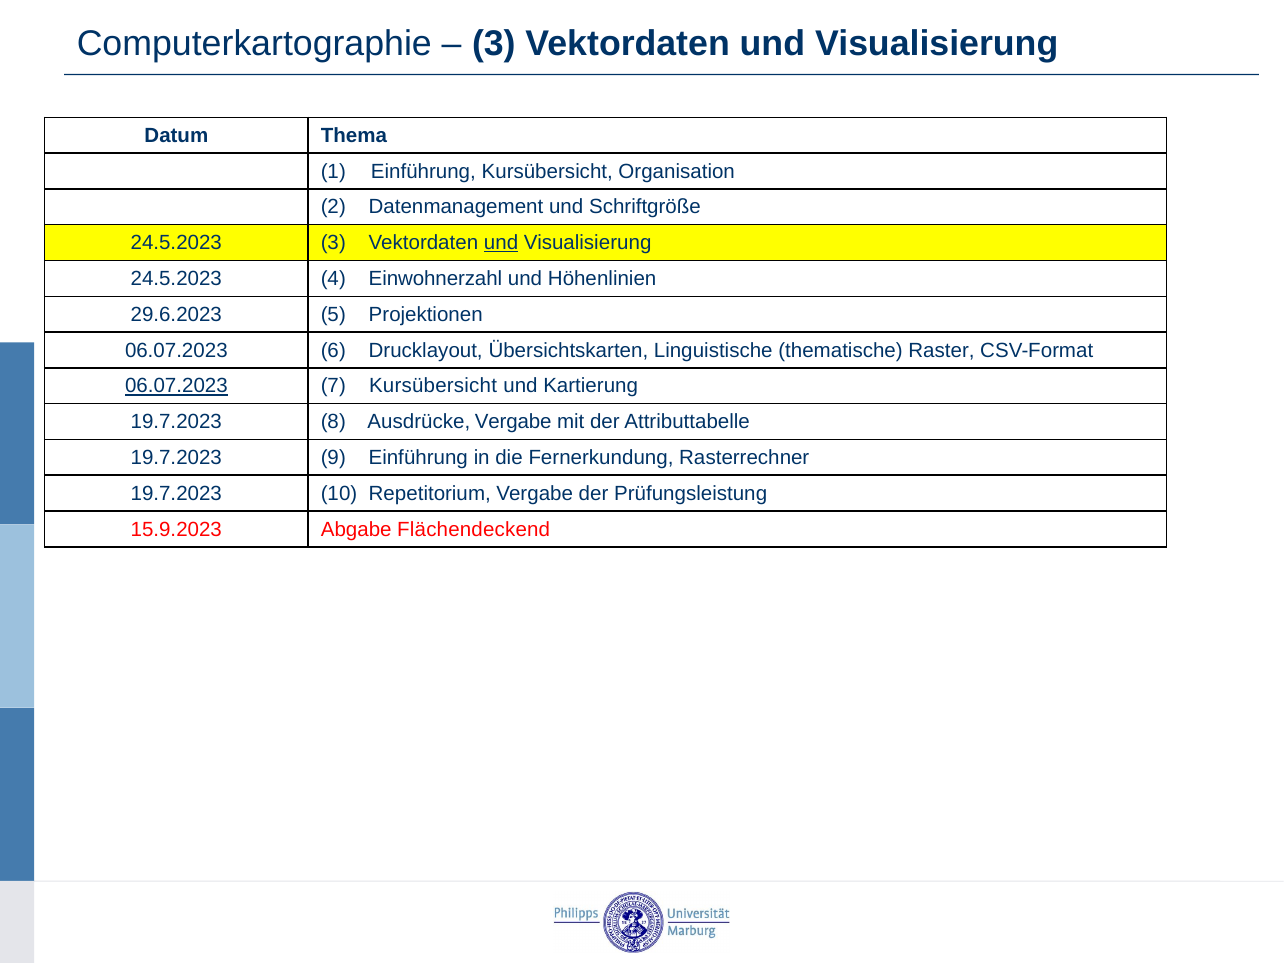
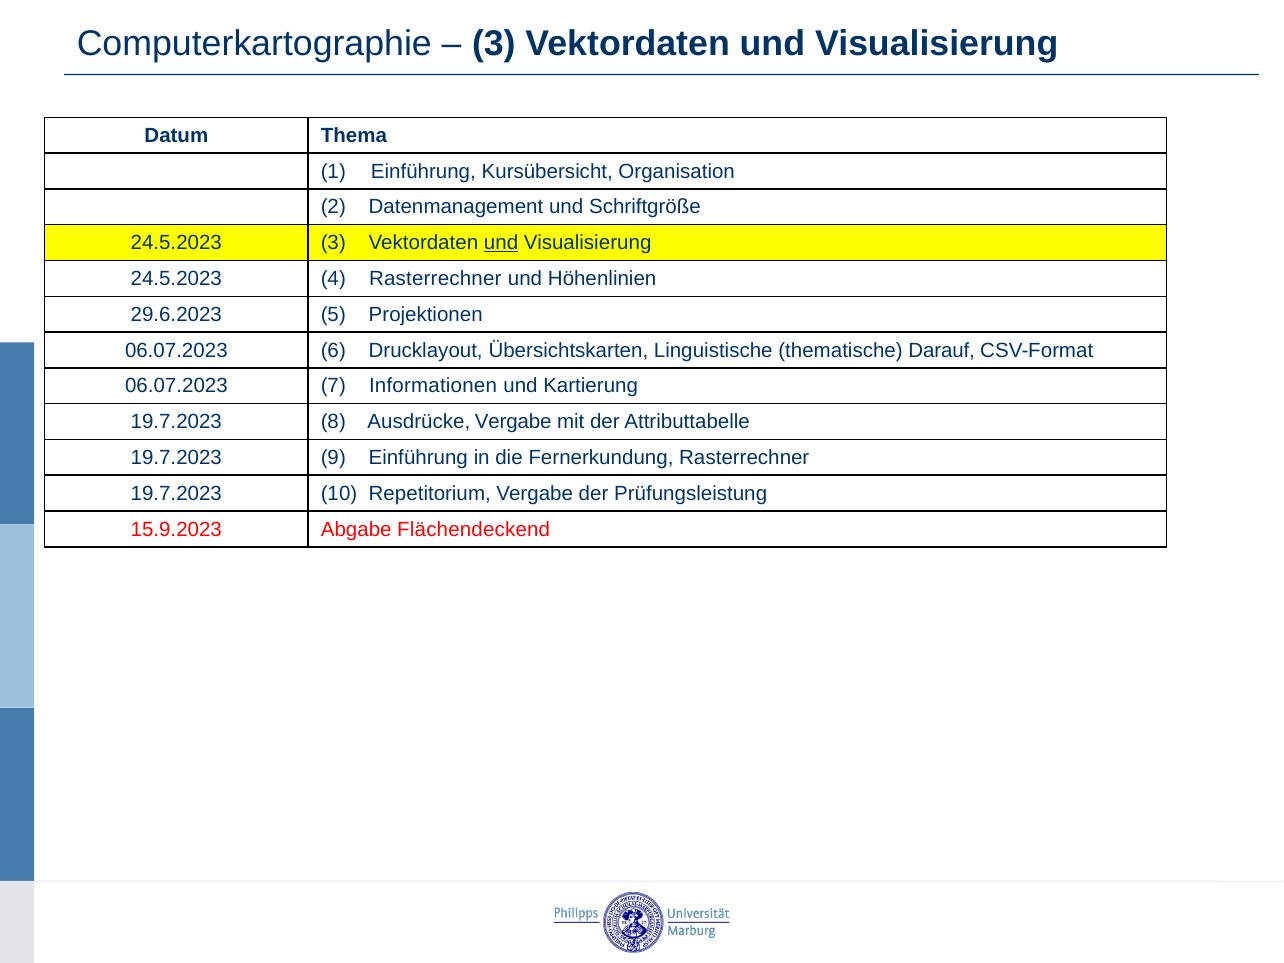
4 Einwohnerzahl: Einwohnerzahl -> Rasterrechner (435, 279)
Raster: Raster -> Darauf (942, 350)
06.07.2023 underline: present -> none (176, 386)
7 Kursübersicht: Kursübersicht -> Informationen (433, 386)
